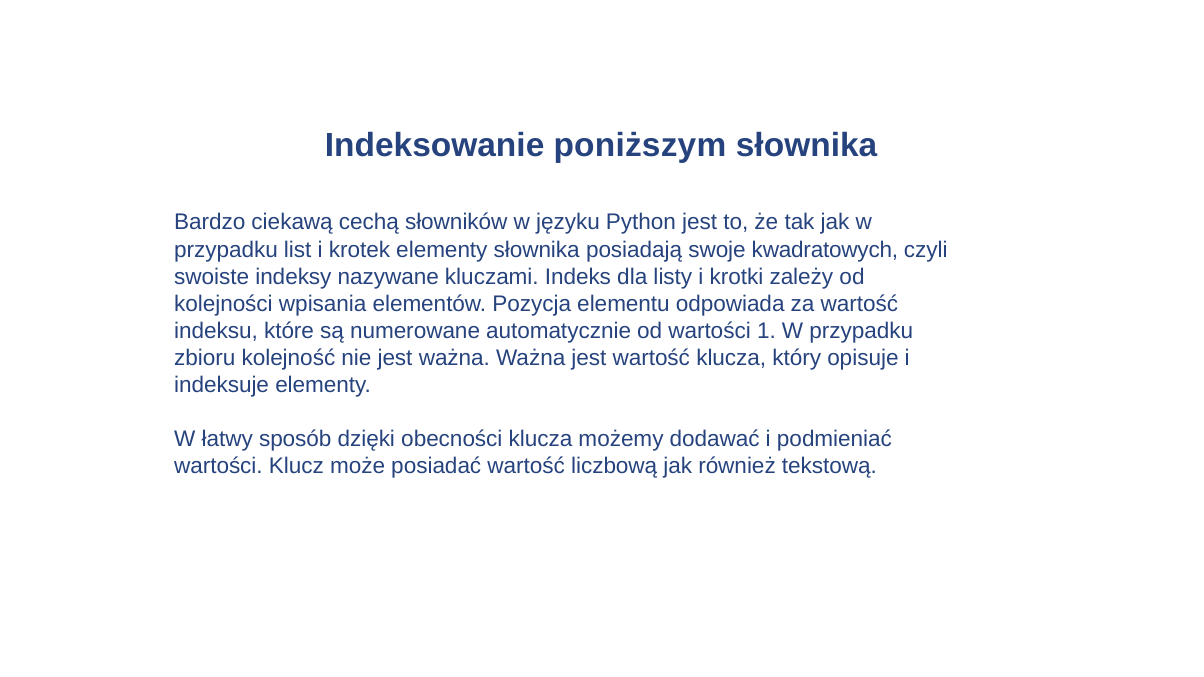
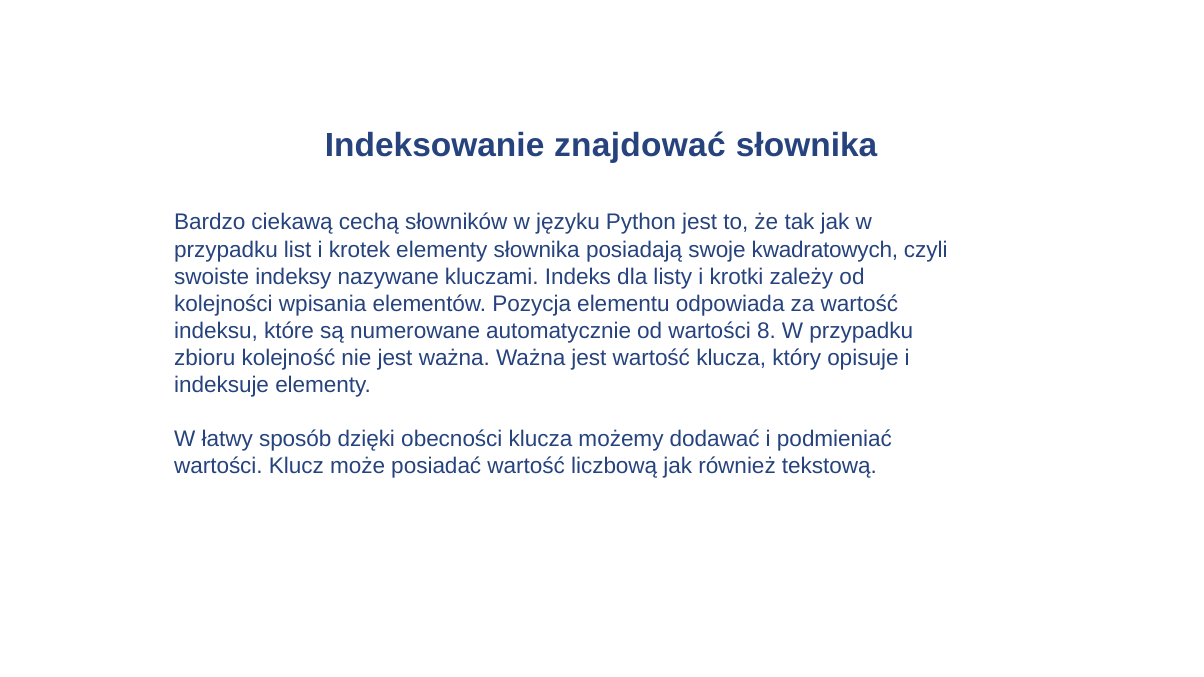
poniższym: poniższym -> znajdować (640, 146)
1: 1 -> 8 (766, 331)
